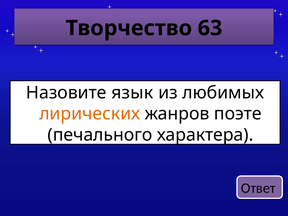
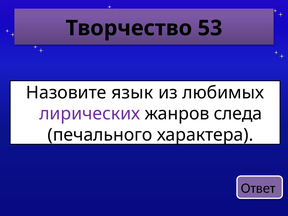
63: 63 -> 53 (210, 28)
лирических colour: orange -> purple (90, 114)
поэте: поэте -> следа (238, 114)
